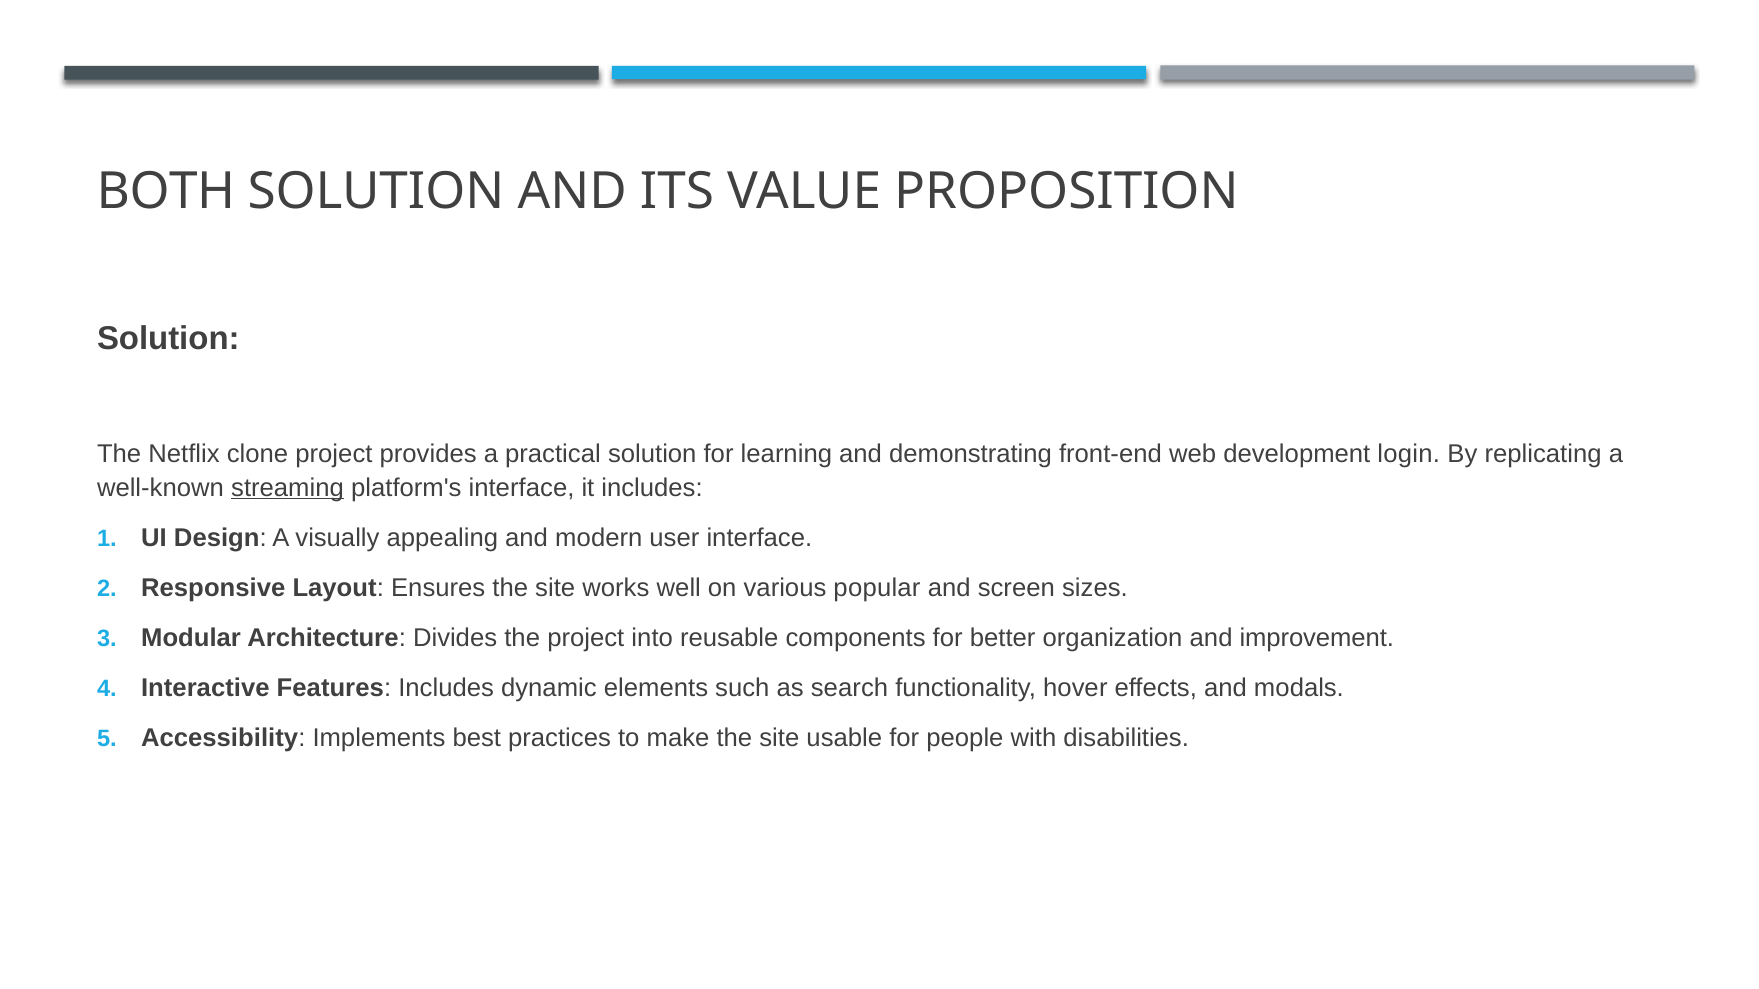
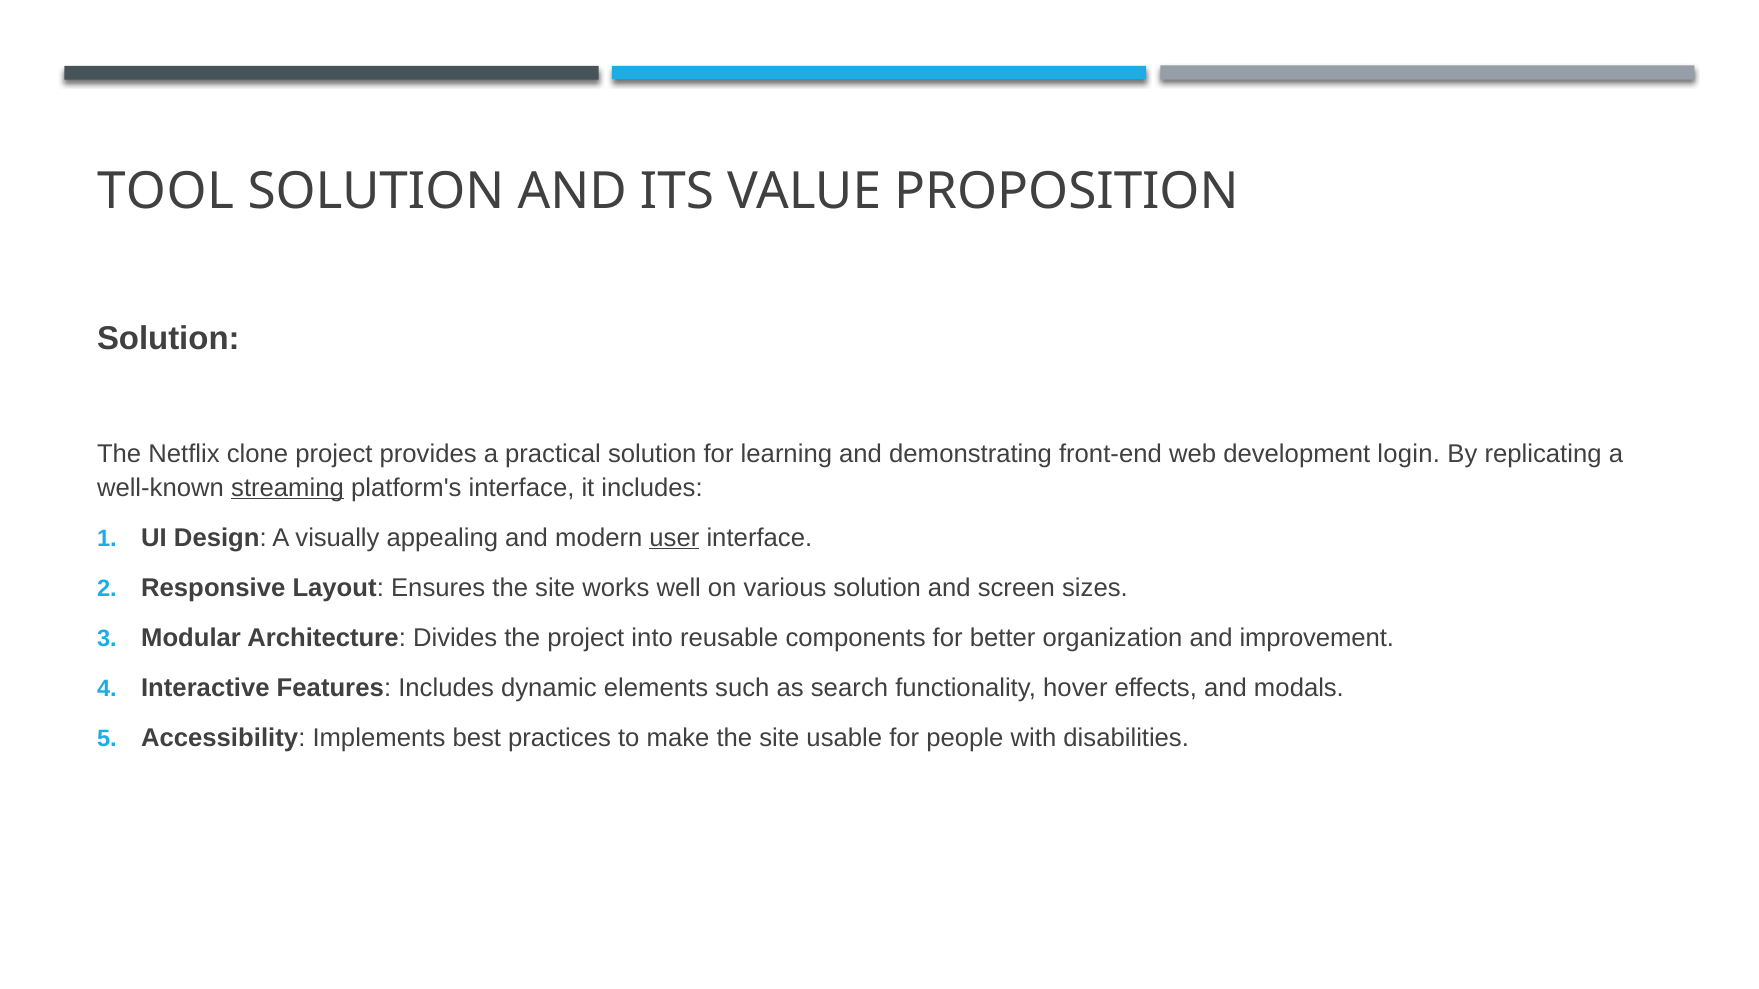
BOTH: BOTH -> TOOL (165, 191)
user underline: none -> present (674, 538)
various popular: popular -> solution (877, 588)
